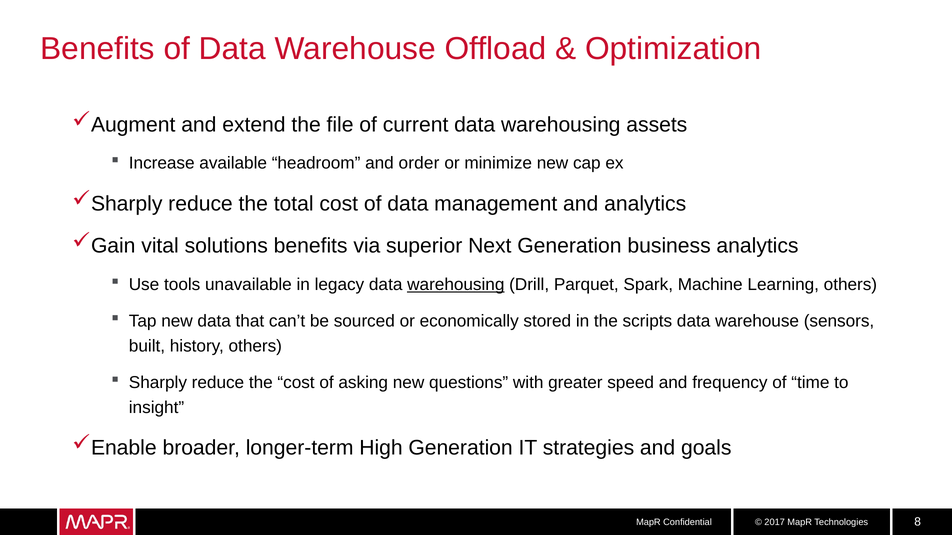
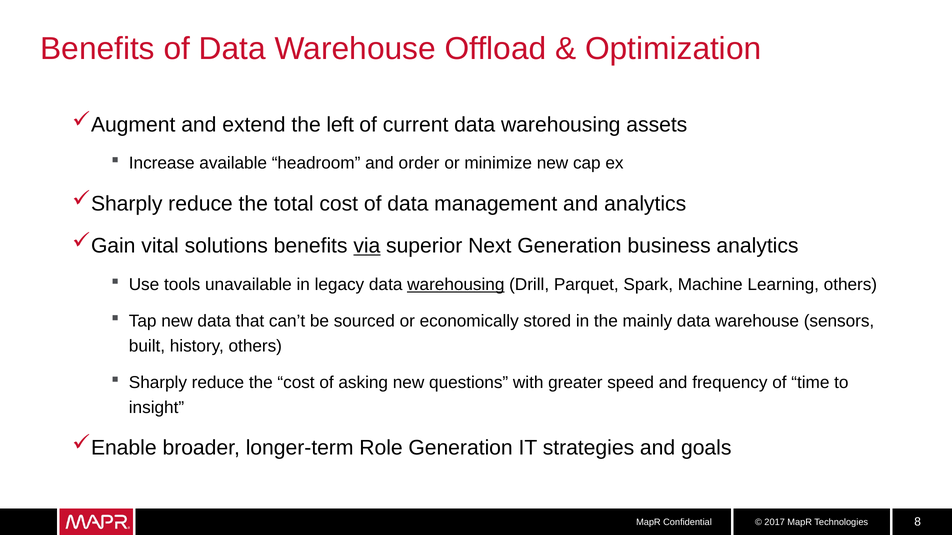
file: file -> left (340, 125)
via underline: none -> present (367, 246)
scripts: scripts -> mainly (647, 322)
High: High -> Role (381, 448)
